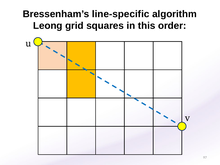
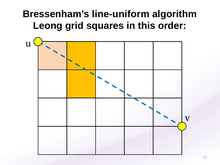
line-specific: line-specific -> line-uniform (121, 14)
